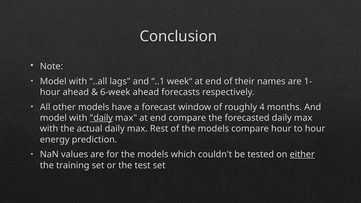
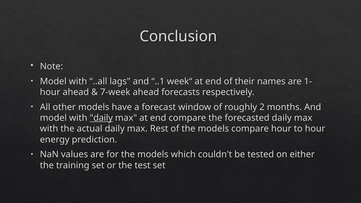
6-week: 6-week -> 7-week (115, 92)
4: 4 -> 2 (262, 107)
either underline: present -> none (302, 155)
